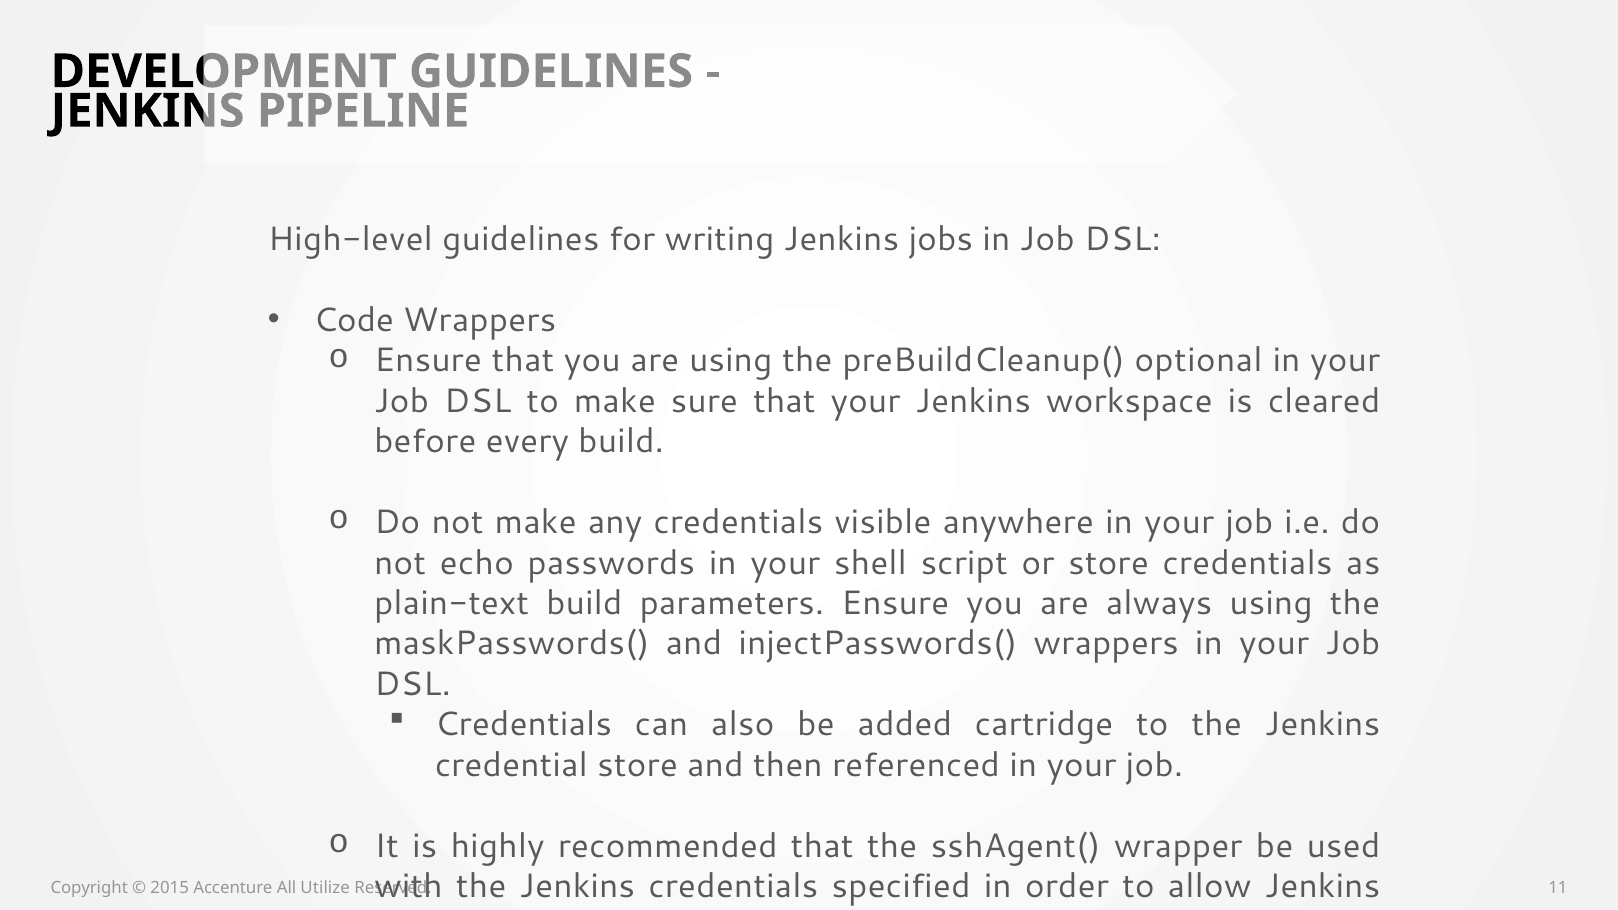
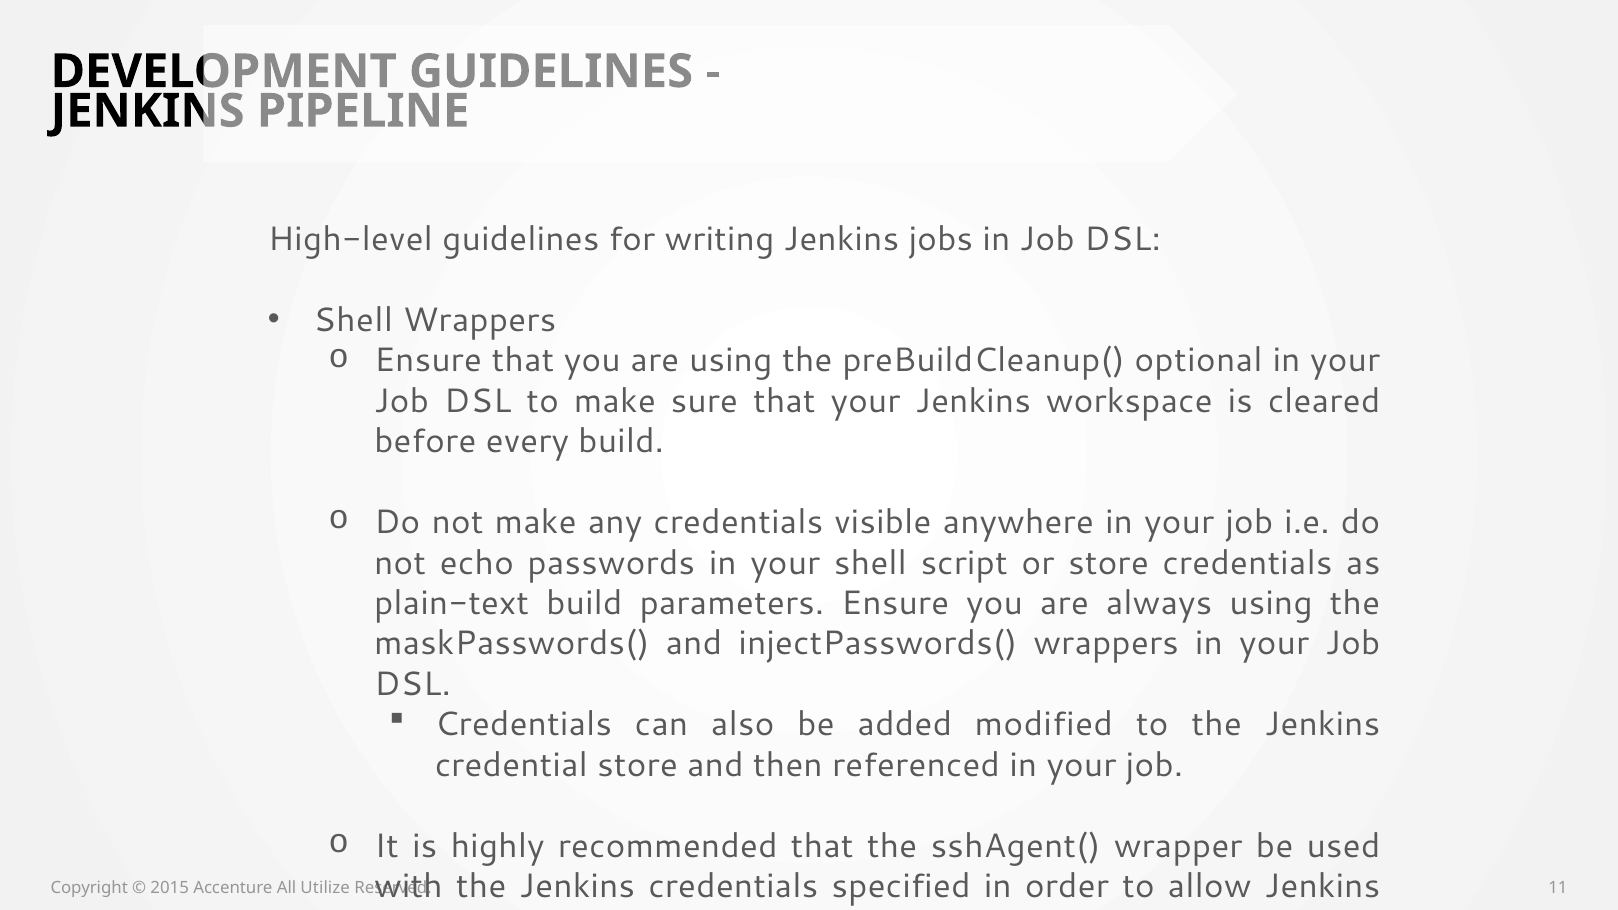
Code: Code -> Shell (353, 320)
cartridge: cartridge -> modified (1044, 725)
